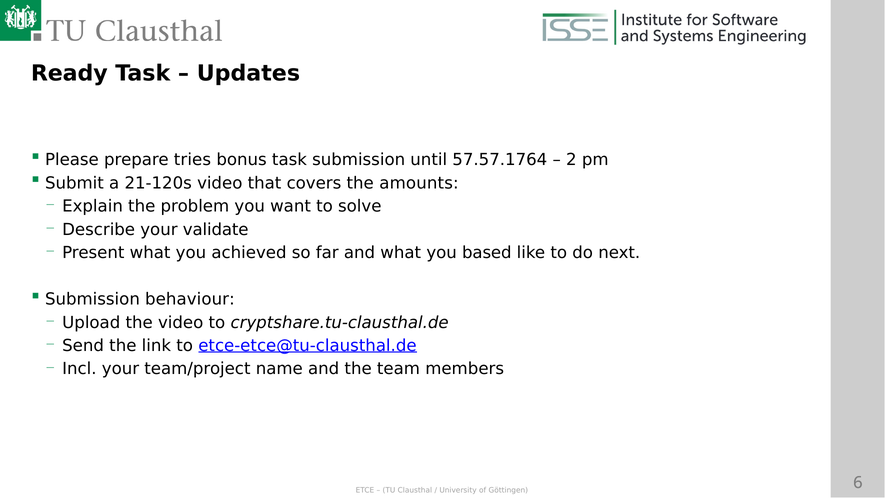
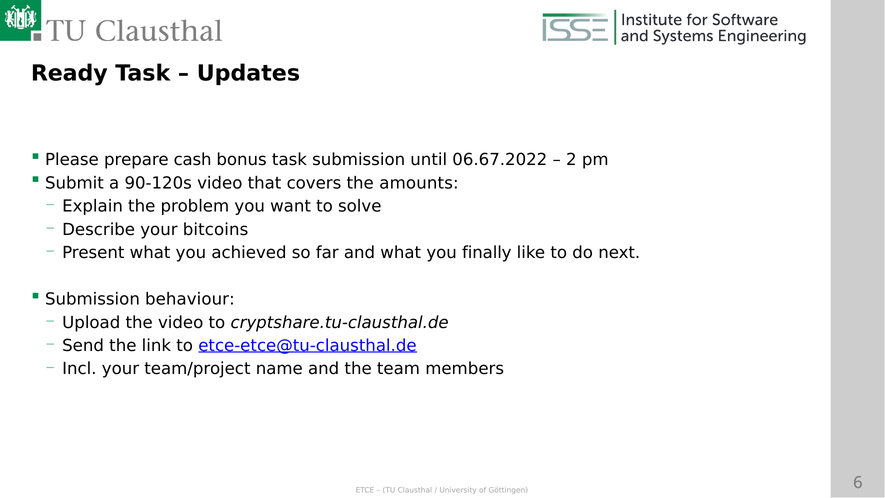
tries: tries -> cash (193, 160)
57.57.1764: 57.57.1764 -> 06.67.2022 (500, 160)
21-120s: 21-120s -> 90-120s (158, 183)
validate: validate -> bitcoins (216, 229)
based: based -> finally (487, 253)
